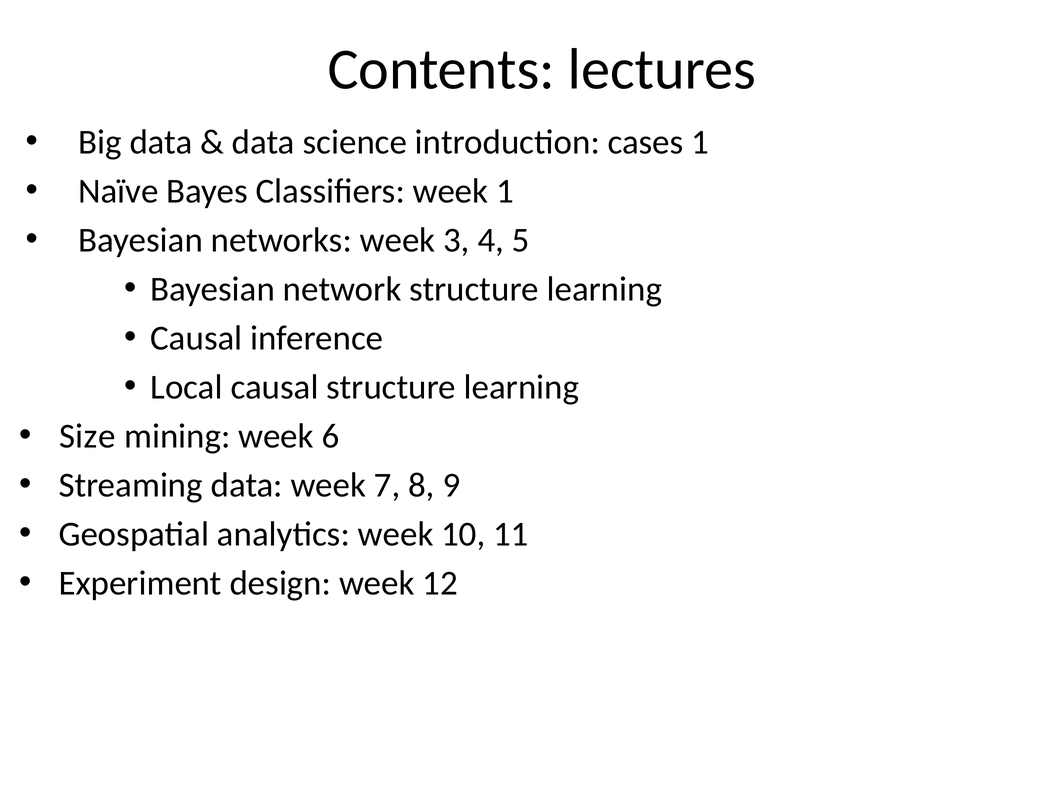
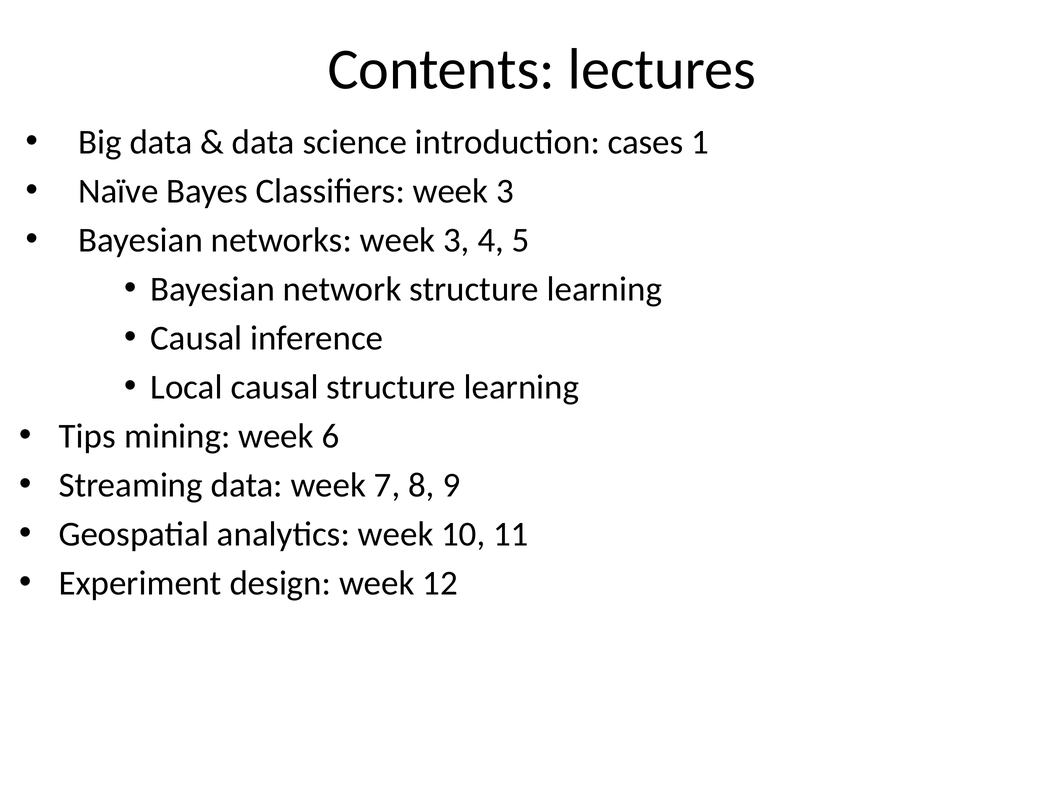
Classifiers week 1: 1 -> 3 (505, 191)
Size: Size -> Tips (87, 436)
